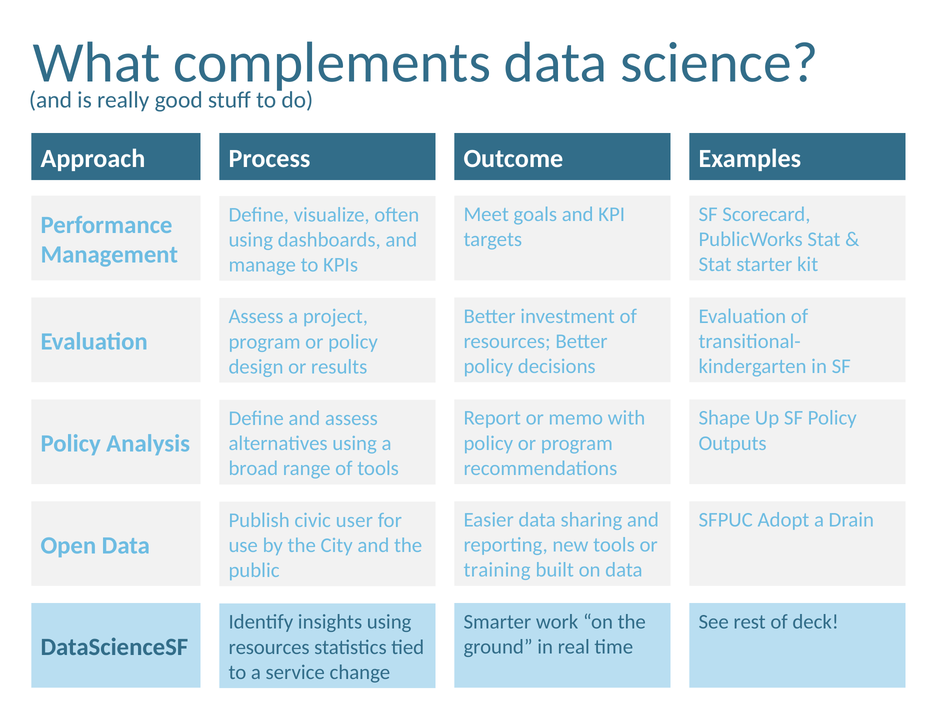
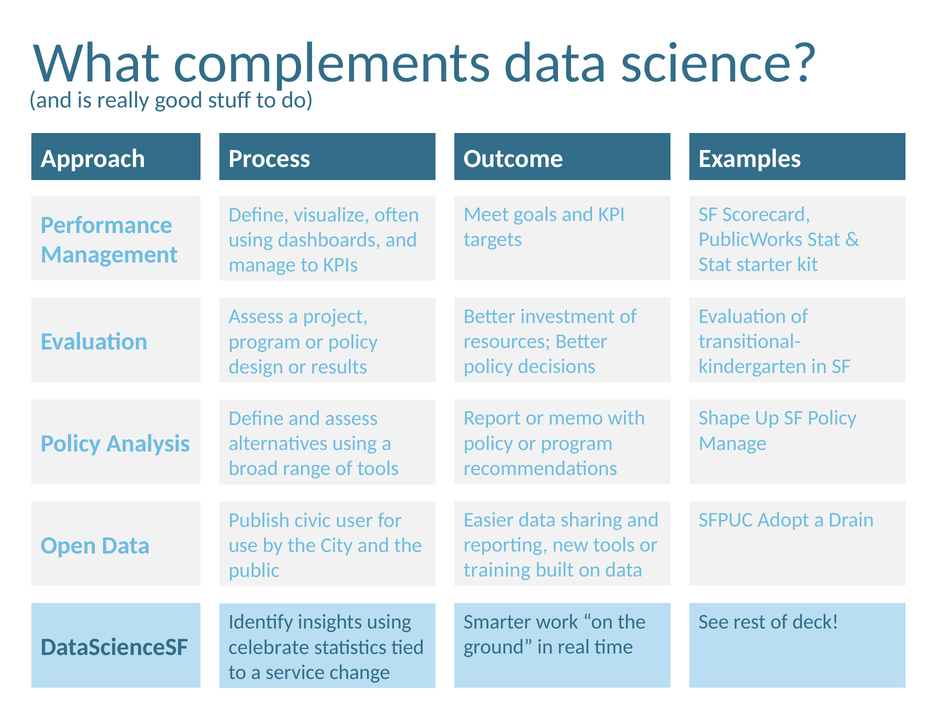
Outputs: Outputs -> Manage (733, 443)
resources: resources -> celebrate (269, 647)
